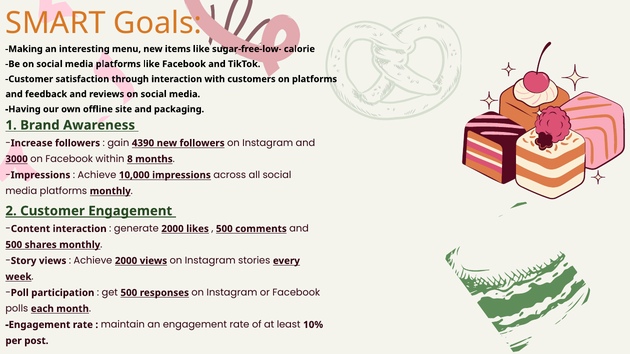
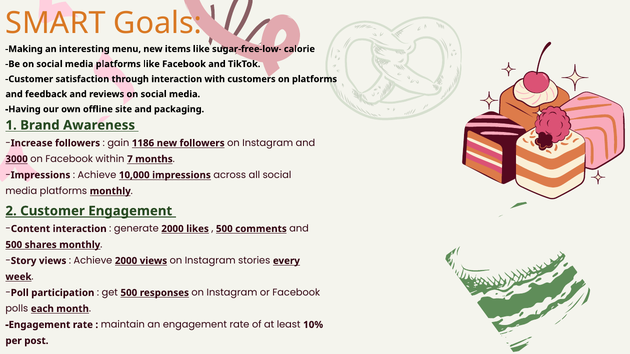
4390: 4390 -> 1186 (143, 143)
8: 8 -> 7 (130, 159)
